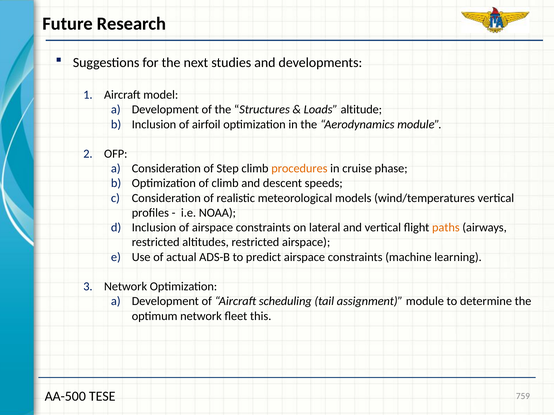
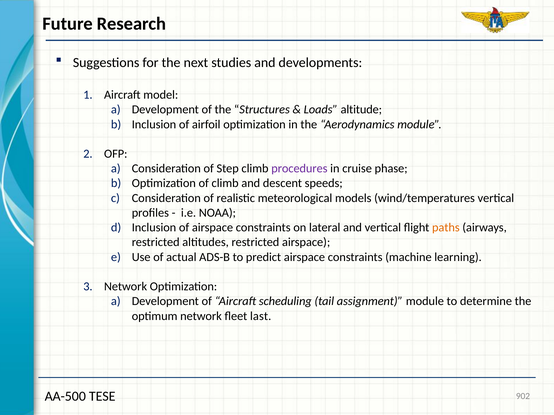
procedures colour: orange -> purple (299, 169)
this: this -> last (261, 316)
759: 759 -> 902 (523, 397)
